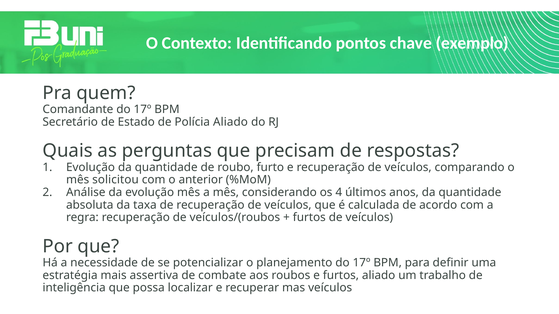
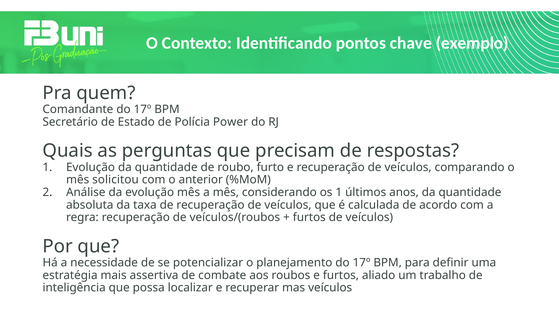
Polícia Aliado: Aliado -> Power (230, 122)
os 4: 4 -> 1 (339, 193)
